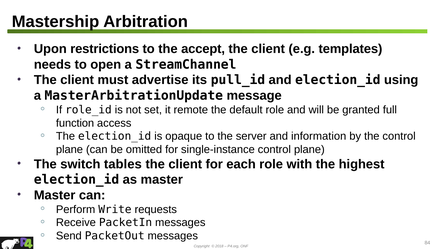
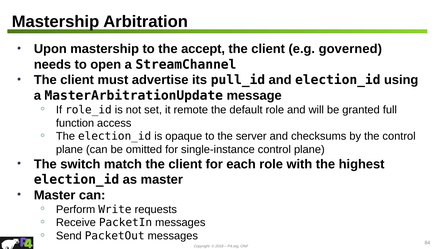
Upon restrictions: restrictions -> mastership (105, 49)
templates: templates -> governed (350, 49)
information: information -> checksums (319, 136)
tables: tables -> match (123, 164)
